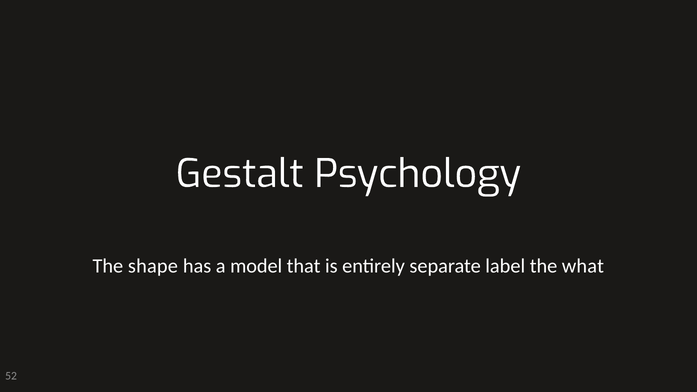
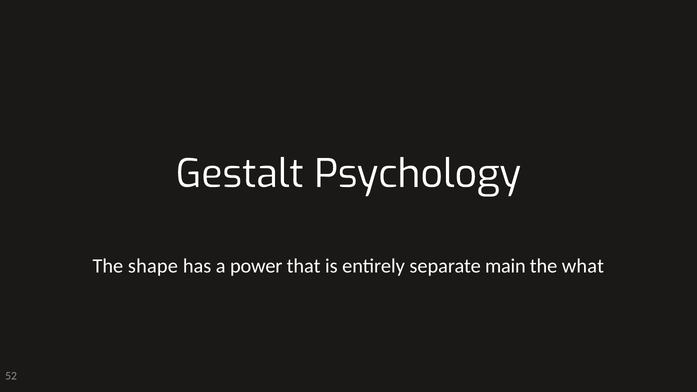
model: model -> power (256, 266)
label: label -> main (505, 266)
